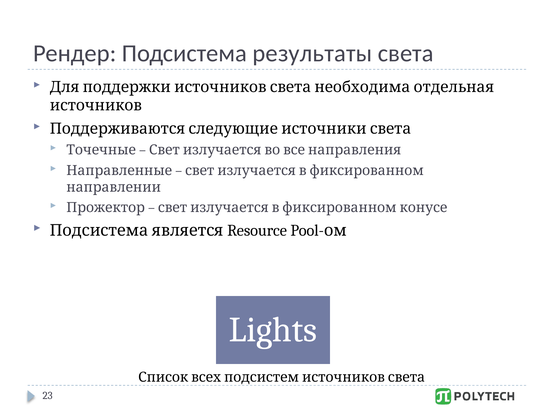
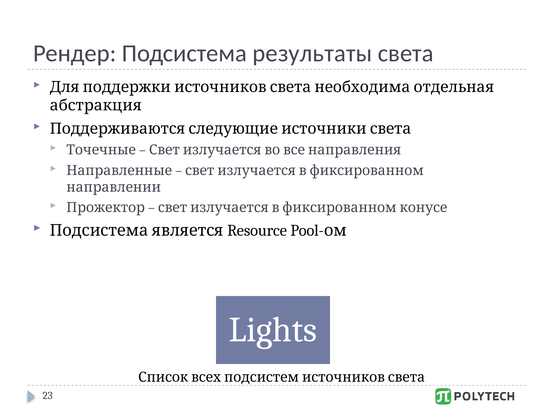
источников: источников -> абстракция (96, 105)
